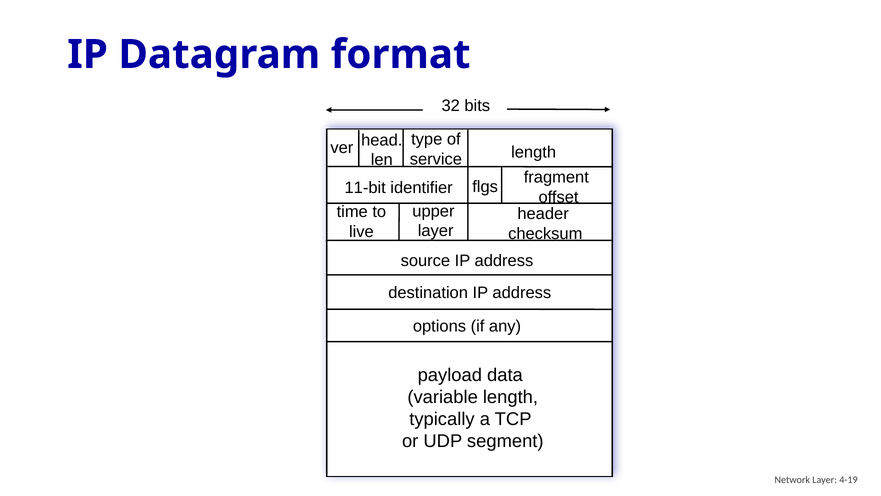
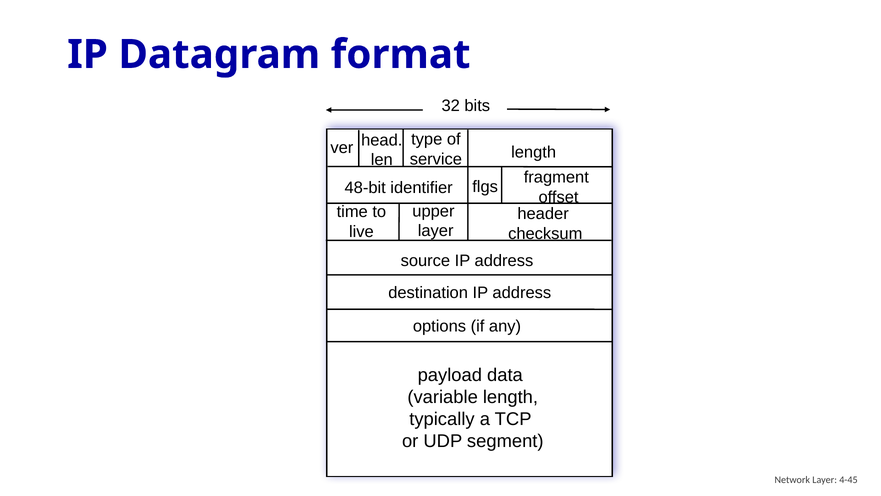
11-bit: 11-bit -> 48-bit (365, 187)
4-19: 4-19 -> 4-45 (848, 479)
